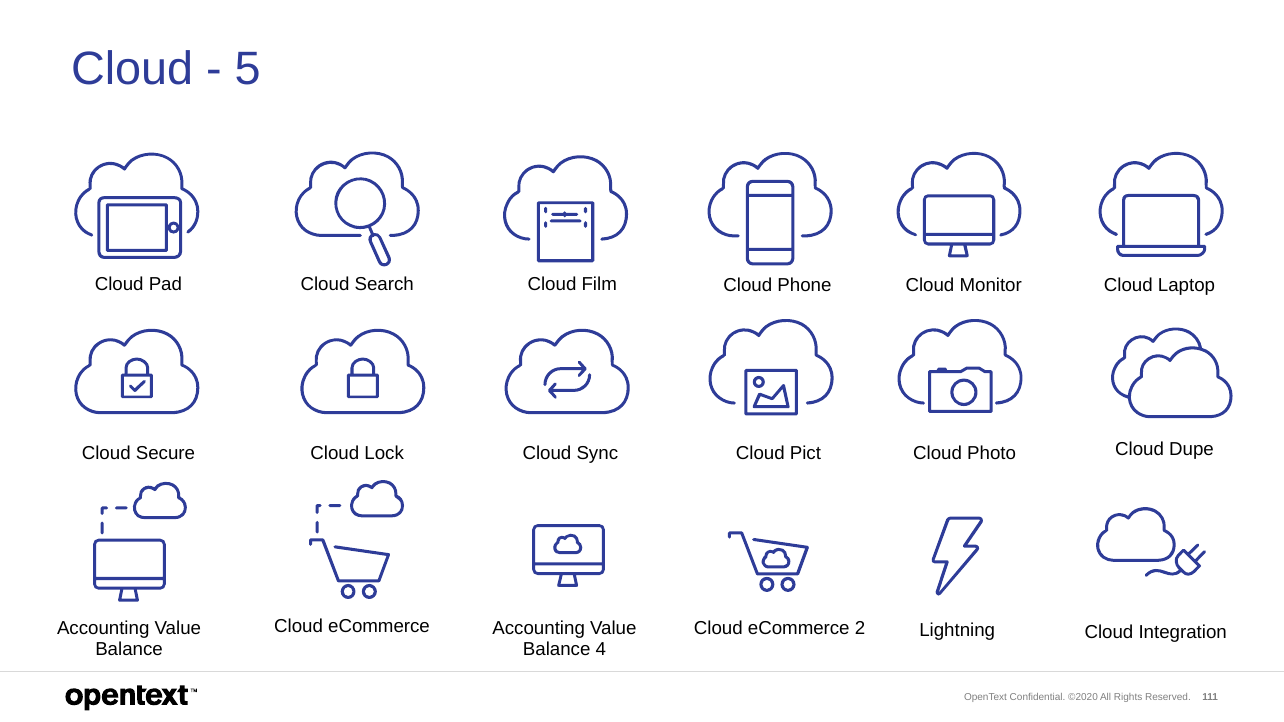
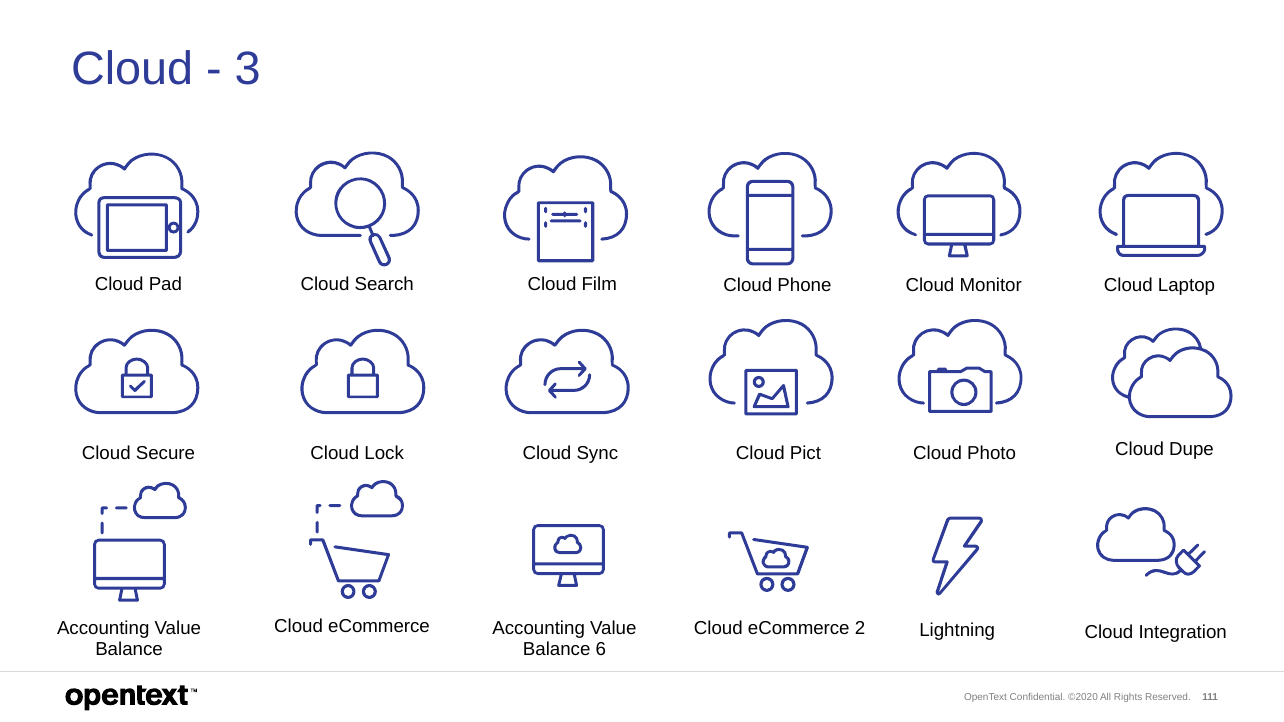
5: 5 -> 3 (248, 69)
4: 4 -> 6 (601, 650)
